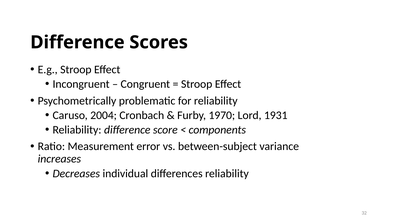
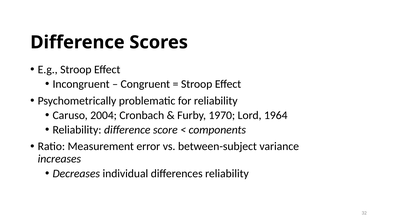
1931: 1931 -> 1964 (276, 115)
